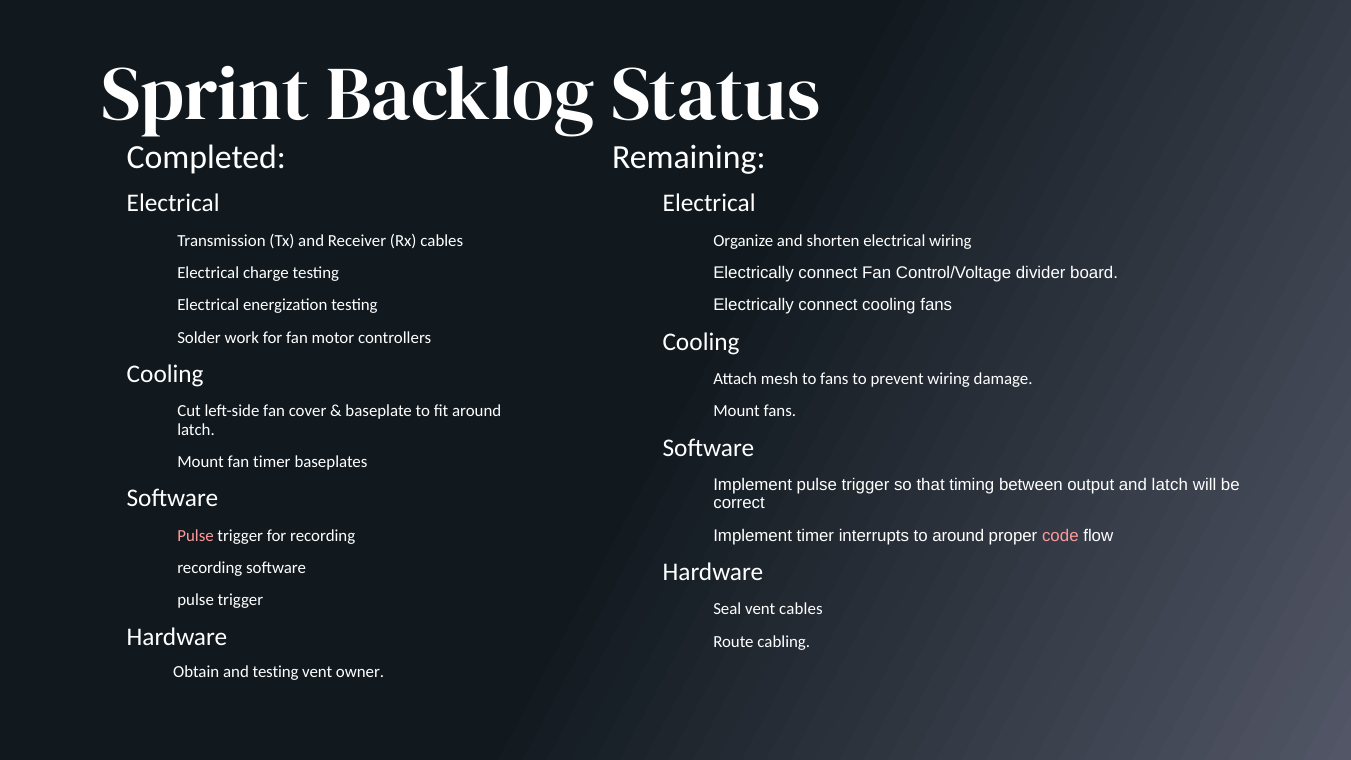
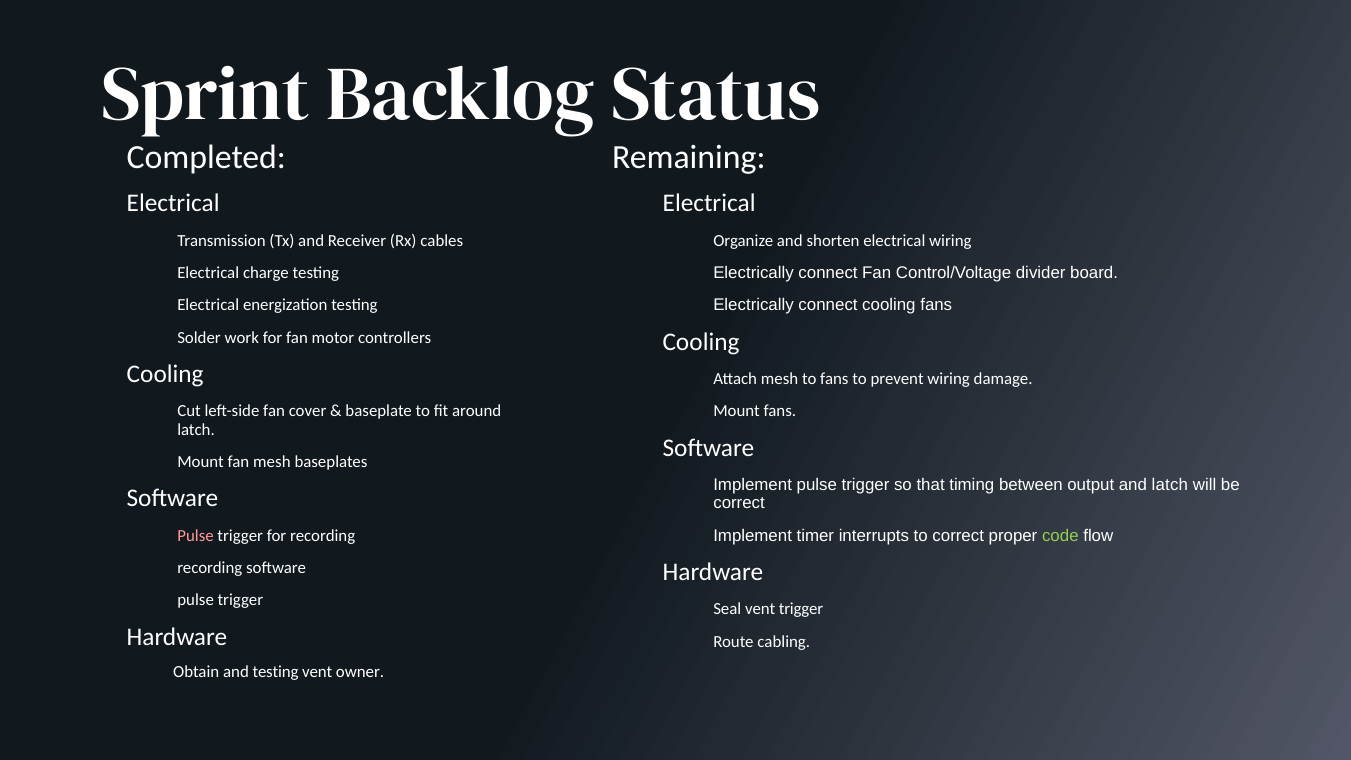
fan timer: timer -> mesh (272, 462)
to around: around -> correct (958, 536)
code colour: pink -> light green (1060, 536)
vent cables: cables -> trigger (801, 609)
